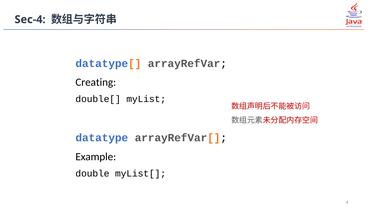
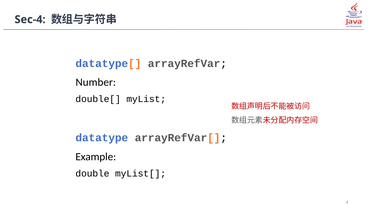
Creating: Creating -> Number (96, 82)
